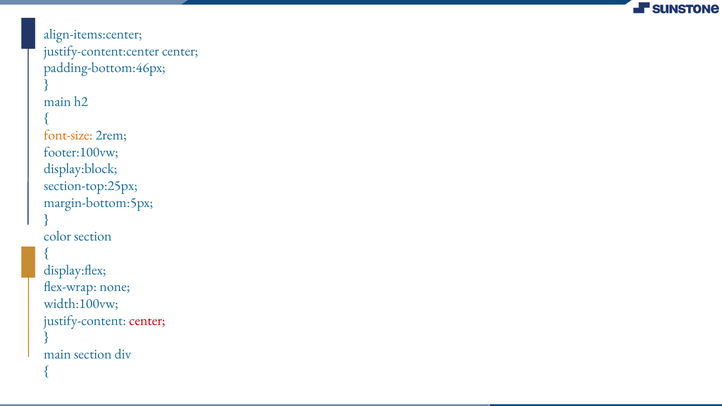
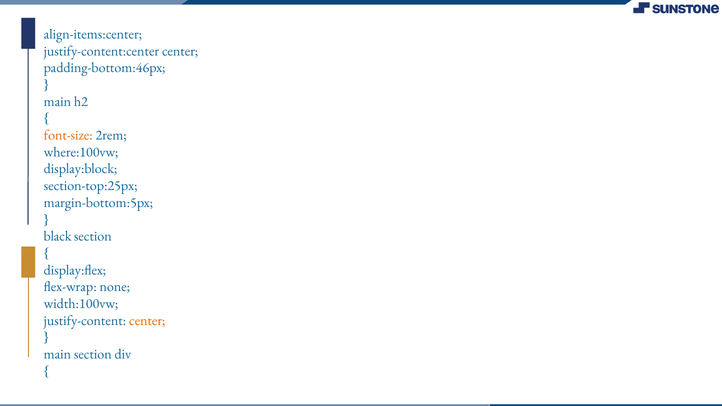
footer:100vw: footer:100vw -> where:100vw (81, 152)
color: color -> black (58, 236)
center colour: red -> orange (147, 321)
